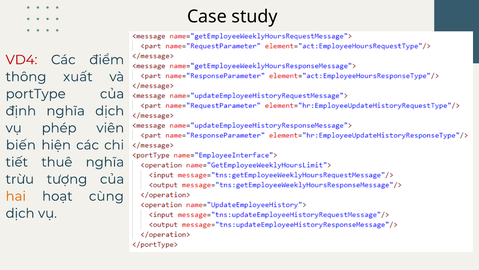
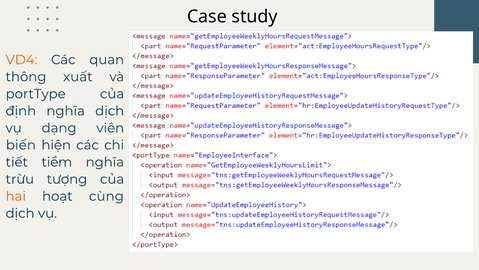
VD4 colour: red -> orange (21, 60)
điểm: điểm -> quan (107, 60)
phép: phép -> dạng (59, 128)
thuê: thuê -> tiềm (57, 162)
